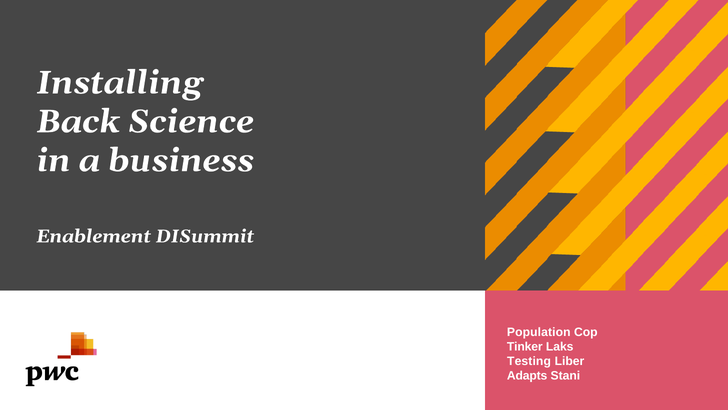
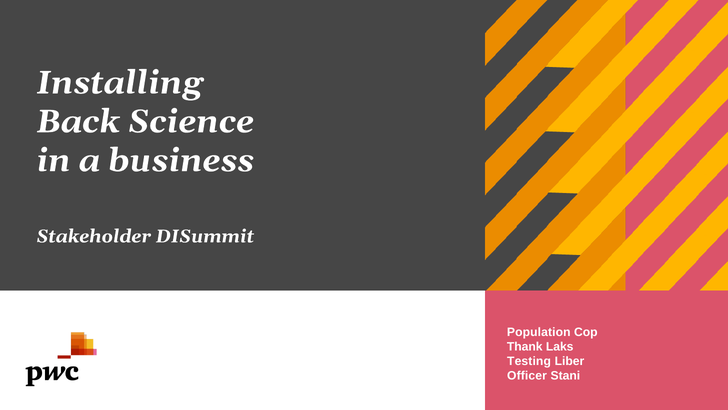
Enablement: Enablement -> Stakeholder (94, 236)
Tinker: Tinker -> Thank (525, 346)
Adapts: Adapts -> Officer (527, 375)
